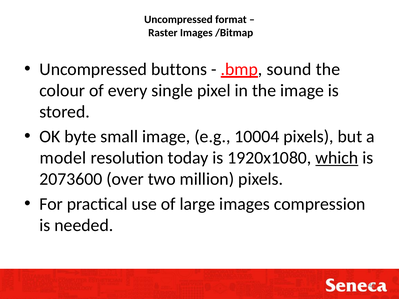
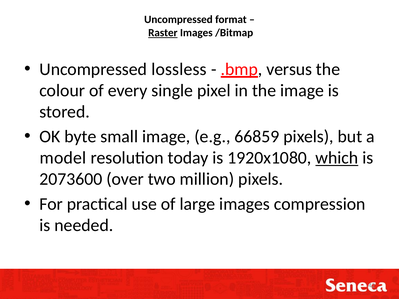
Raster underline: none -> present (163, 33)
buttons: buttons -> lossless (179, 69)
sound: sound -> versus (289, 69)
10004: 10004 -> 66859 (257, 137)
